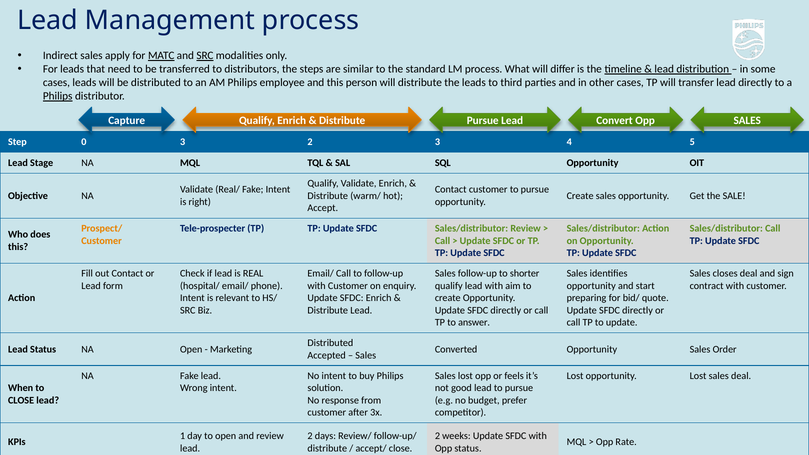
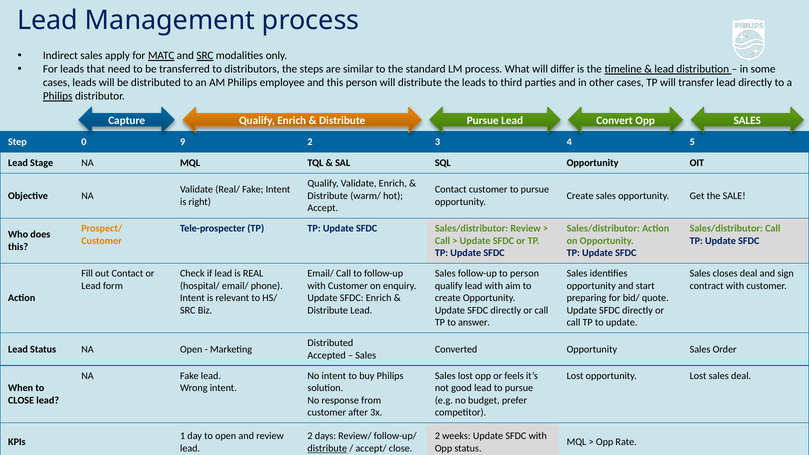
0 3: 3 -> 9 (183, 142)
to shorter: shorter -> person (525, 274)
distribute underline: none -> present (327, 448)
